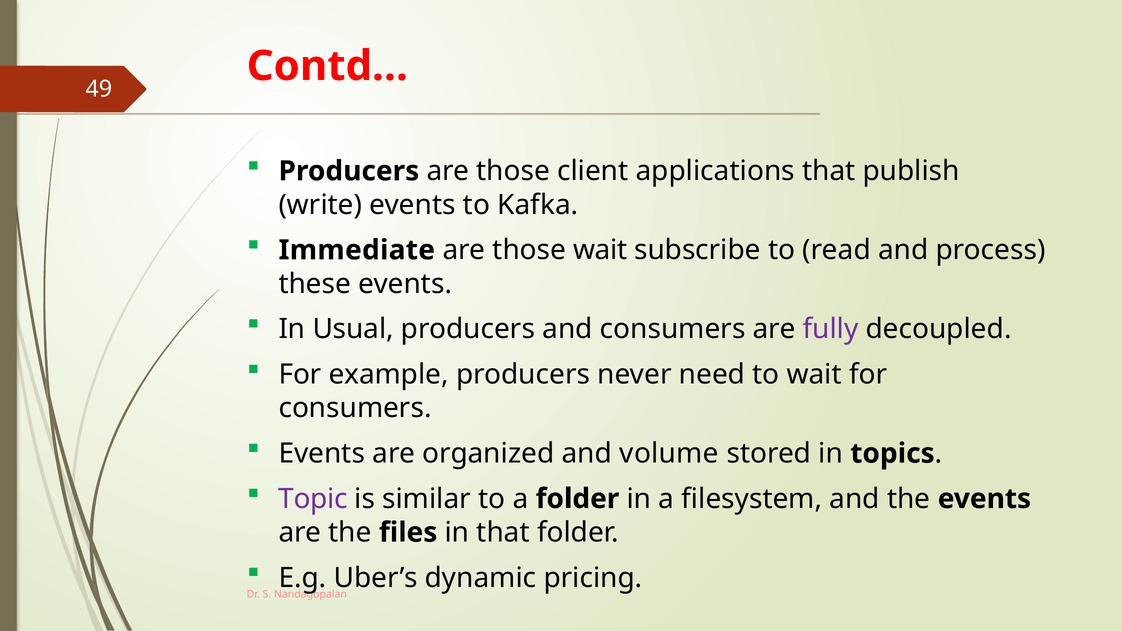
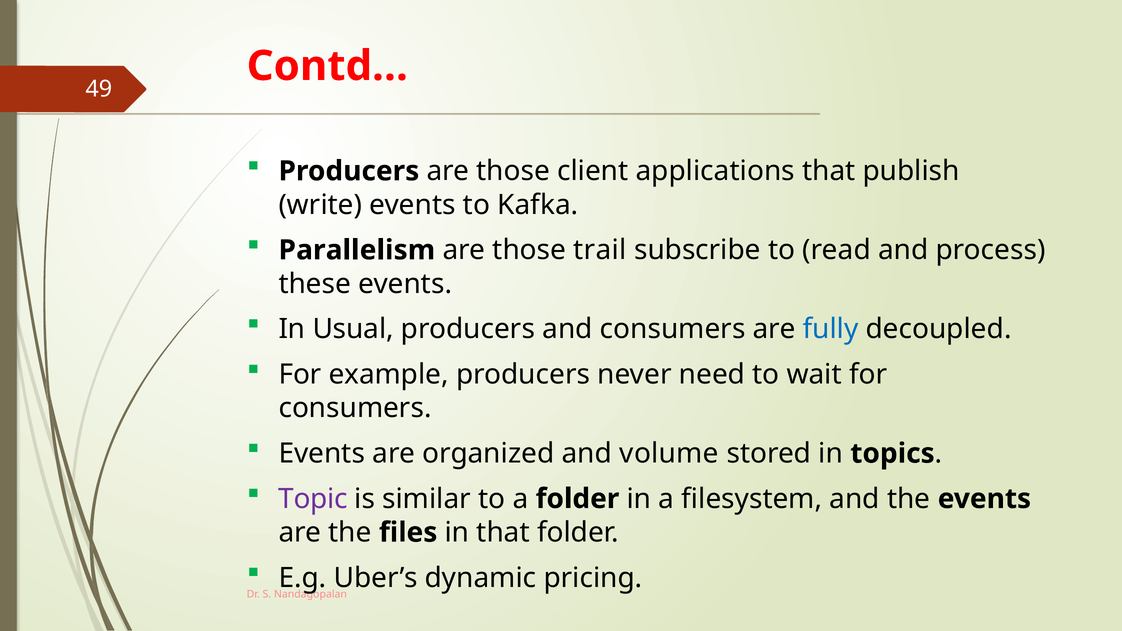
Immediate: Immediate -> Parallelism (357, 250)
those wait: wait -> trail (600, 250)
fully colour: purple -> blue (830, 329)
